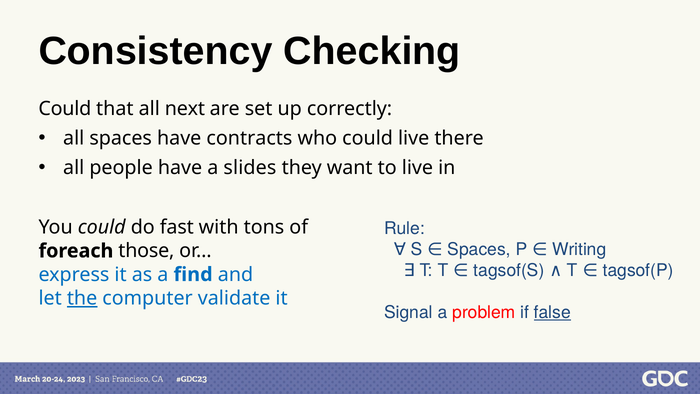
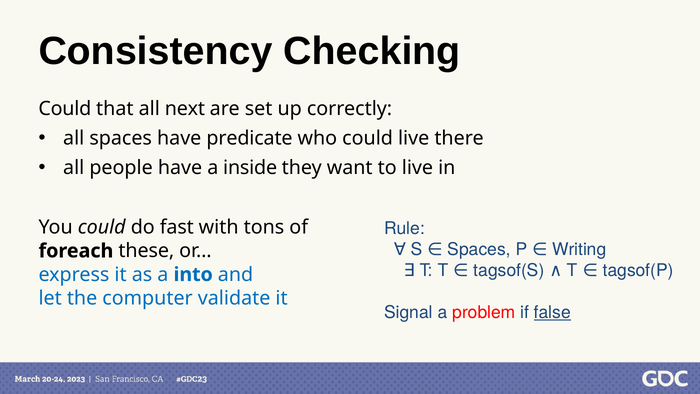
contracts: contracts -> predicate (250, 138)
slides: slides -> inside (250, 168)
those: those -> these (146, 251)
find: find -> into (193, 274)
the underline: present -> none (82, 298)
